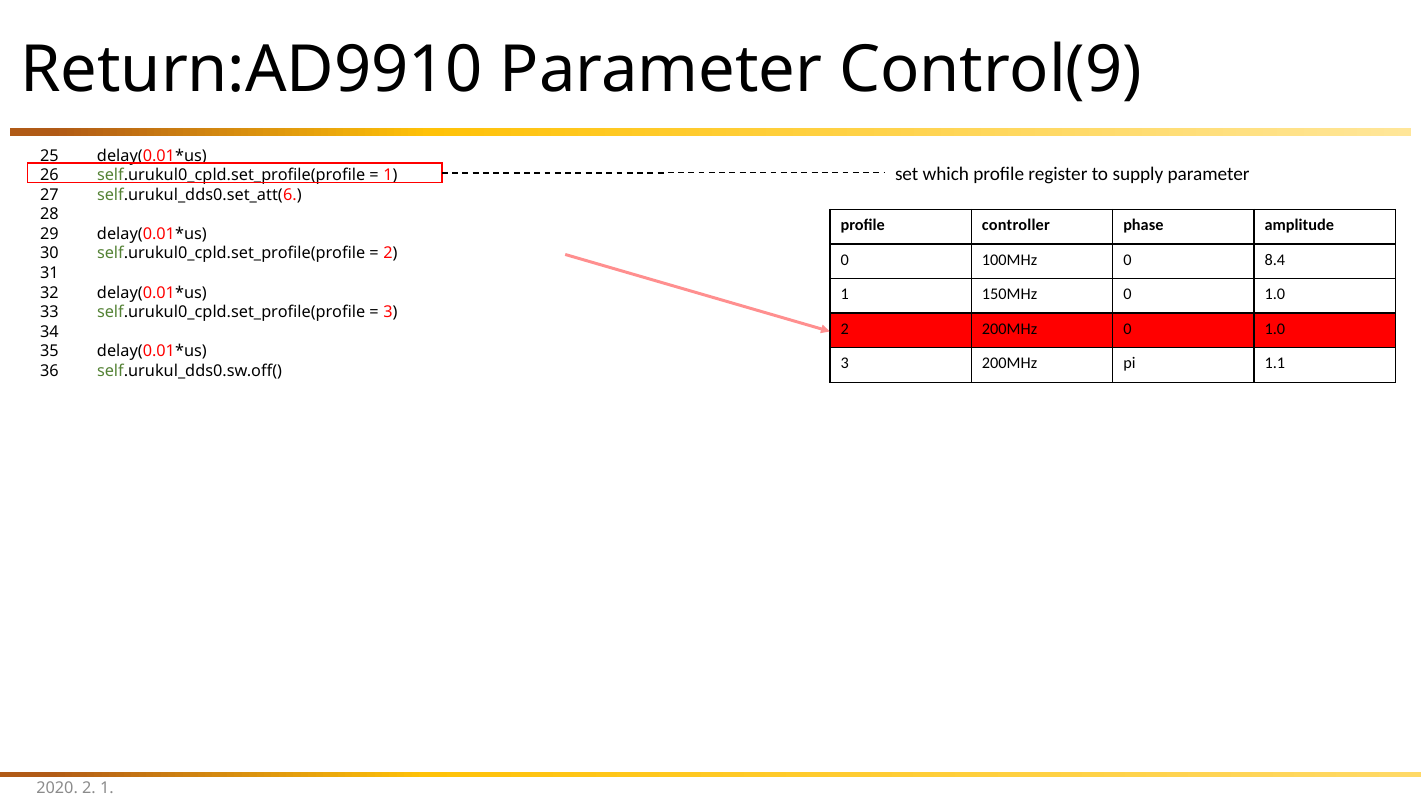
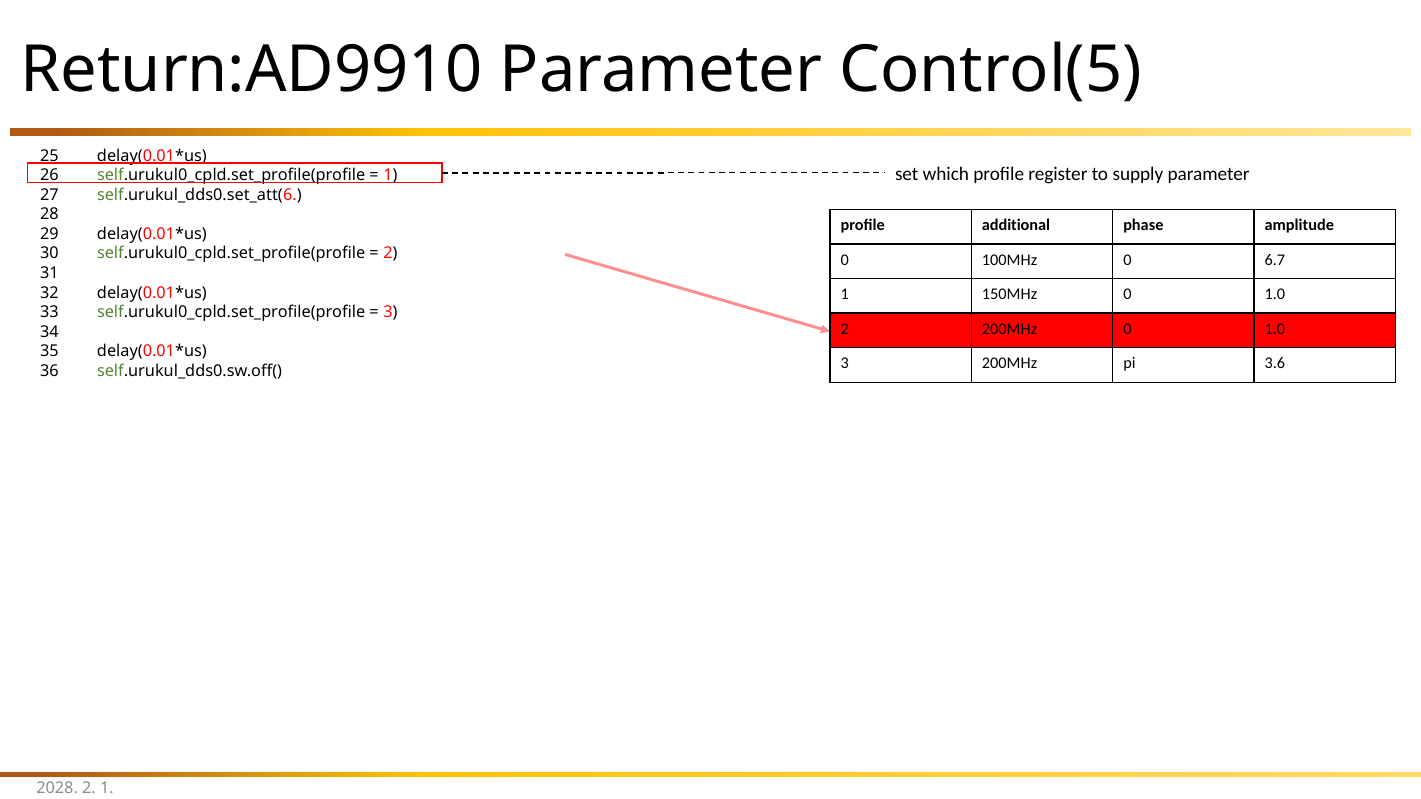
Control(9: Control(9 -> Control(5 (991, 70)
controller: controller -> additional (1016, 225)
8.4: 8.4 -> 6.7 (1275, 260)
1.1: 1.1 -> 3.6 (1275, 363)
2020: 2020 -> 2028 (57, 789)
